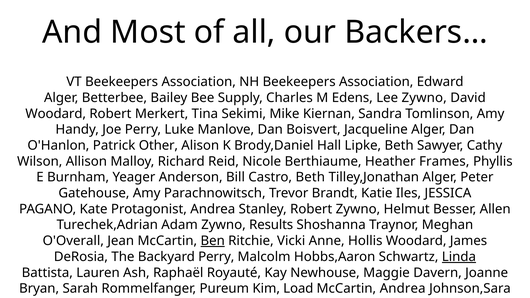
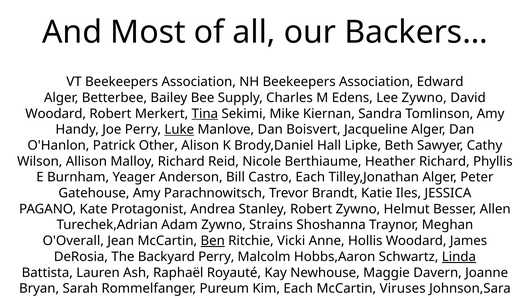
Tina underline: none -> present (205, 114)
Luke underline: none -> present (179, 130)
Heather Frames: Frames -> Richard (444, 161)
Castro Beth: Beth -> Each (310, 177)
Results: Results -> Strains (271, 225)
Kim Load: Load -> Each (298, 289)
McCartin Andrea: Andrea -> Viruses (403, 289)
